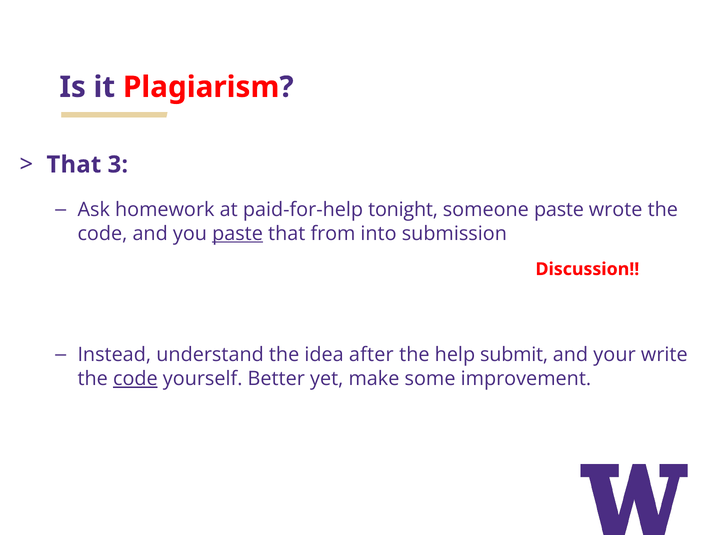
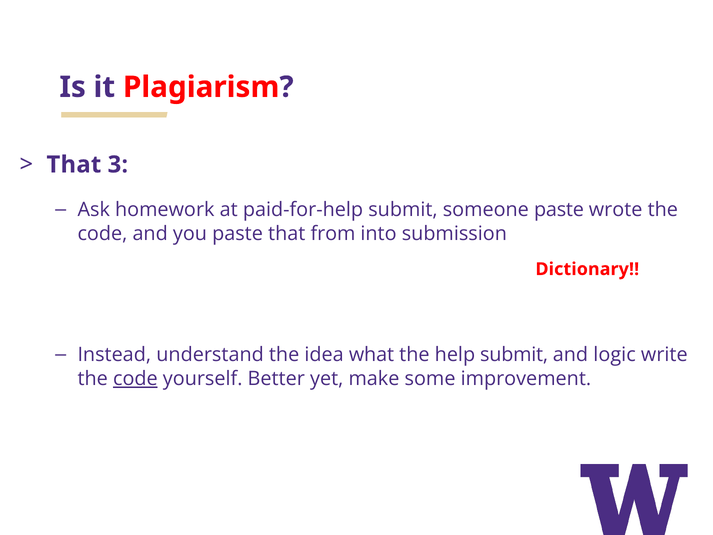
paid-for-help tonight: tonight -> submit (403, 210)
paste underline: present -> none (238, 233)
Discussion: Discussion -> Dictionary (587, 269)
after: after -> what (371, 355)
your: your -> logic (615, 355)
